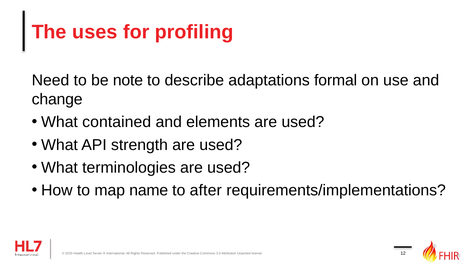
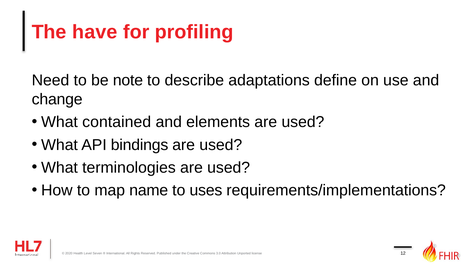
uses: uses -> have (95, 32)
formal: formal -> define (336, 81)
strength: strength -> bindings (140, 145)
after: after -> uses (206, 191)
